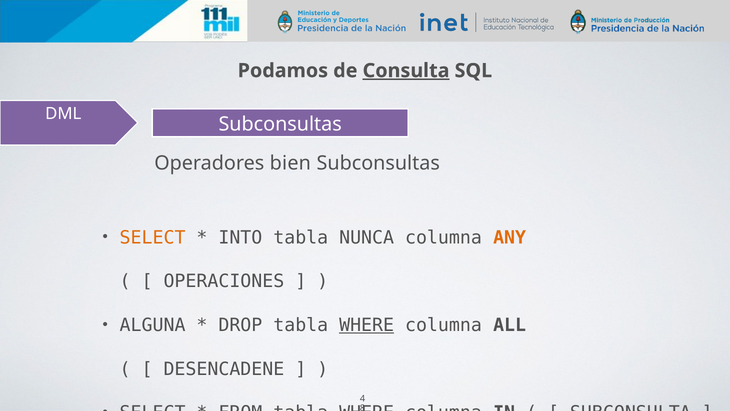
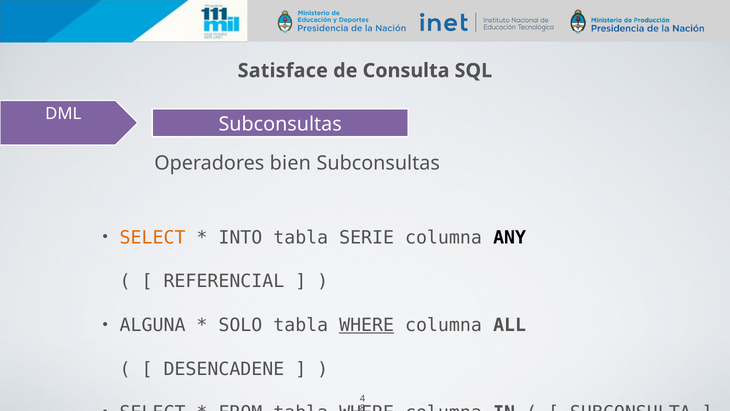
Podamos: Podamos -> Satisface (283, 71)
Consulta underline: present -> none (406, 71)
NUNCA: NUNCA -> SERIE (367, 237)
ANY colour: orange -> black (510, 237)
OPERACIONES: OPERACIONES -> REFERENCIAL (224, 281)
DROP: DROP -> SOLO (240, 325)
